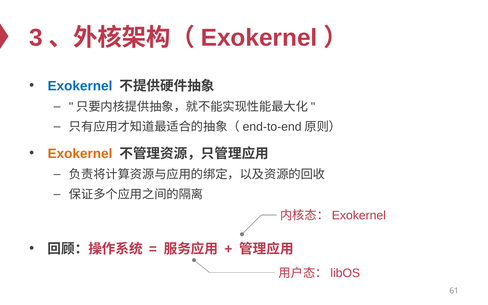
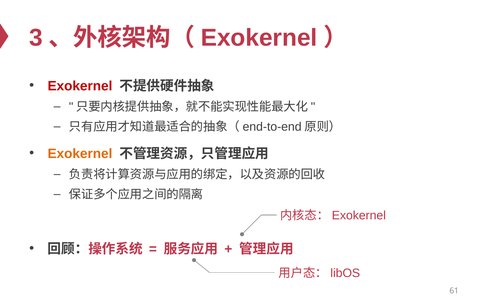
Exokernel colour: blue -> red (80, 86)
